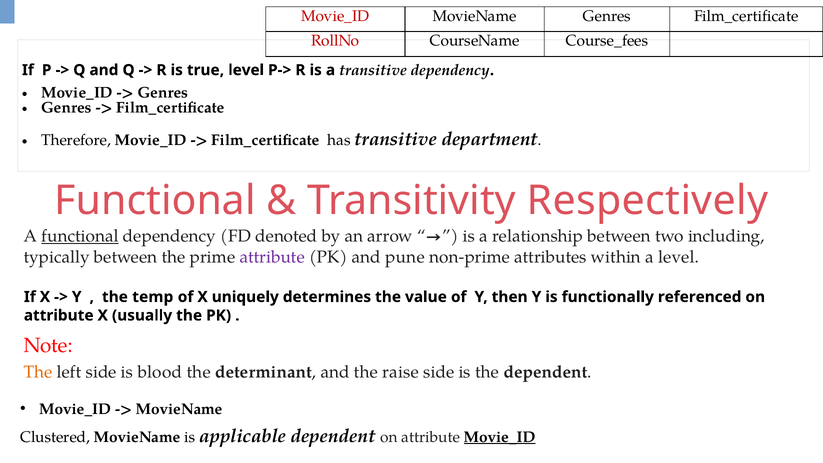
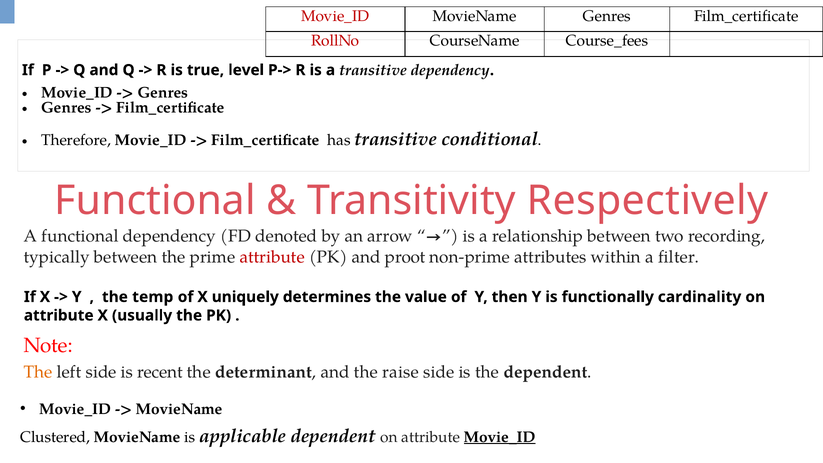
department: department -> conditional (490, 139)
functional underline: present -> none (80, 236)
including: including -> recording (726, 236)
attribute colour: purple -> red (272, 257)
pune: pune -> proot (405, 257)
a level: level -> filter (679, 257)
referenced: referenced -> cardinality (700, 297)
blood: blood -> recent (160, 372)
